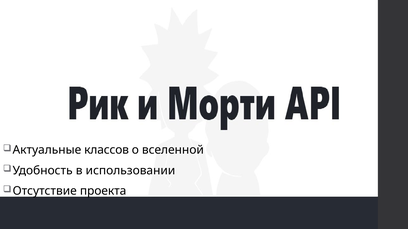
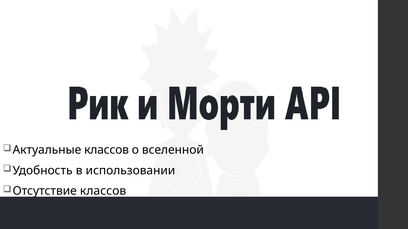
Отсутствие проекта: проекта -> классов (103, 191)
